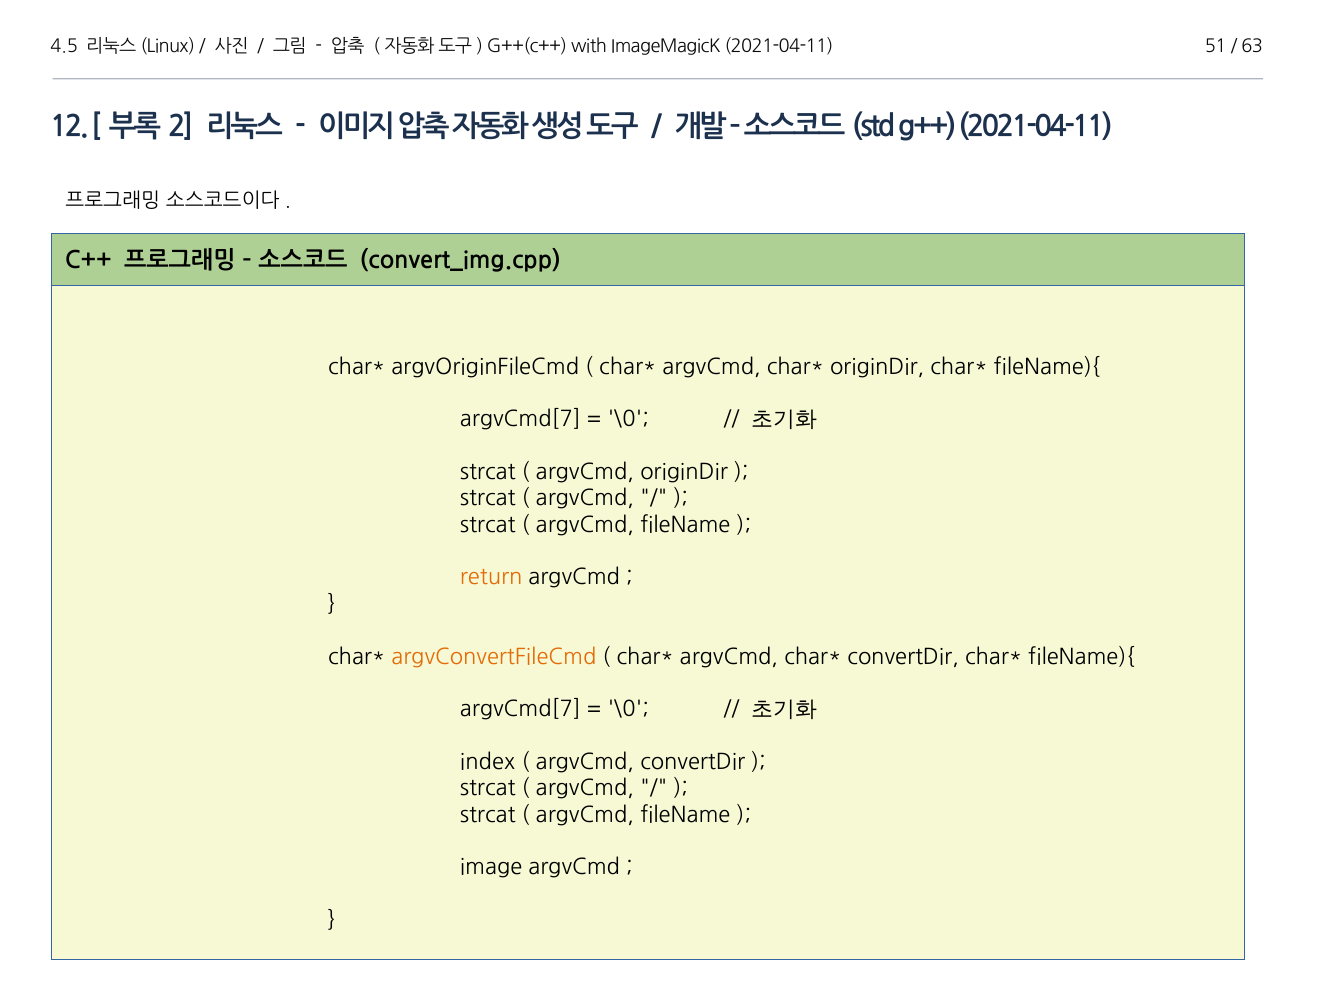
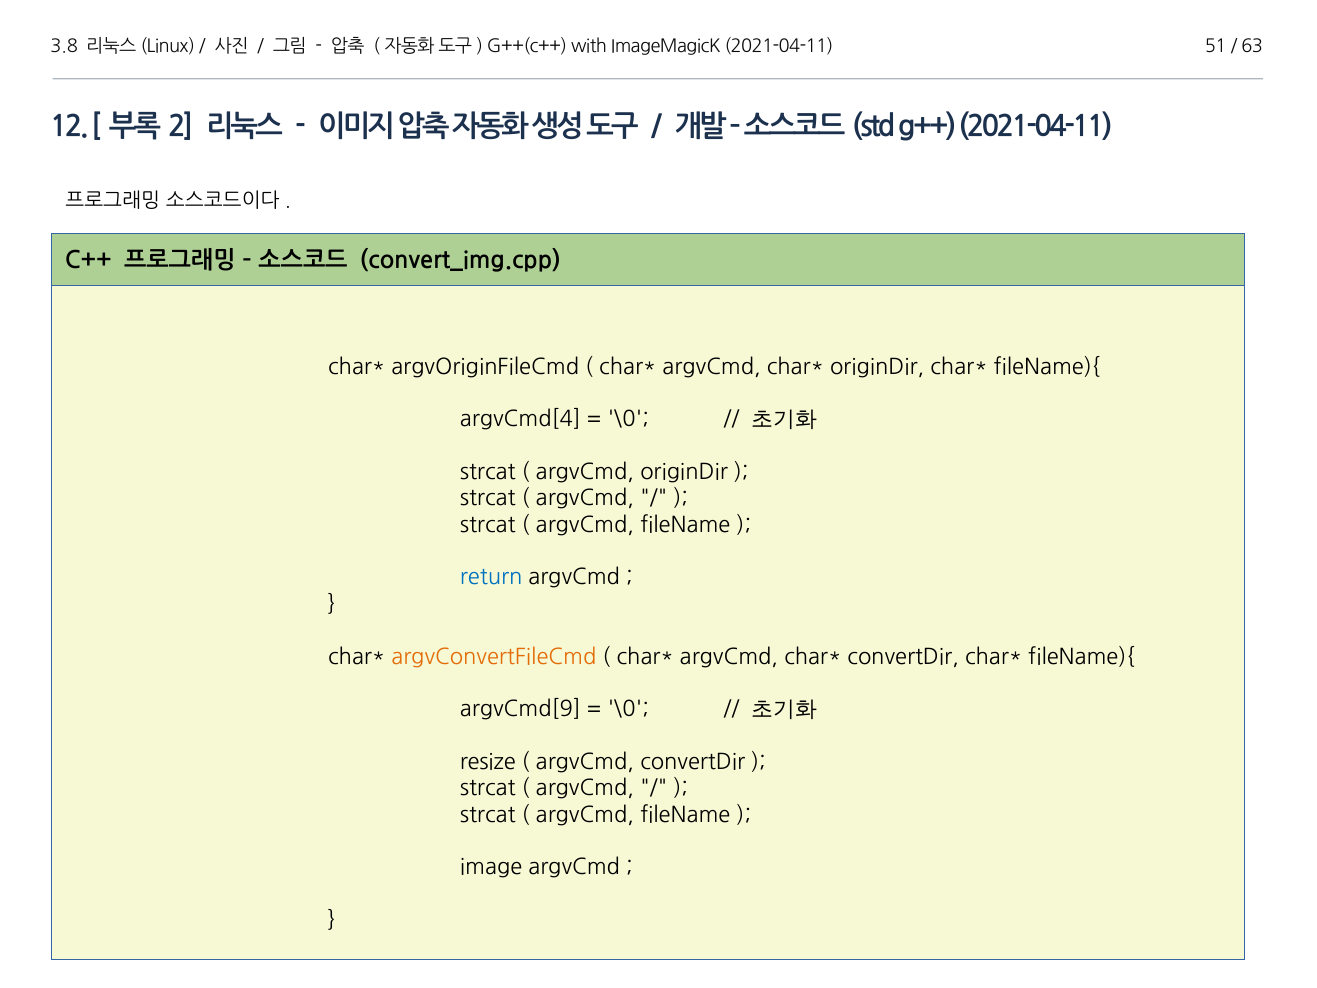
4.5: 4.5 -> 3.8 (64, 47)
argvCmd[7: argvCmd[7 -> argvCmd[4 (520, 420)
return colour: orange -> blue (491, 578)
argvCmd[7: argvCmd[7 -> argvCmd[9 (520, 709)
index: index -> resize (488, 762)
